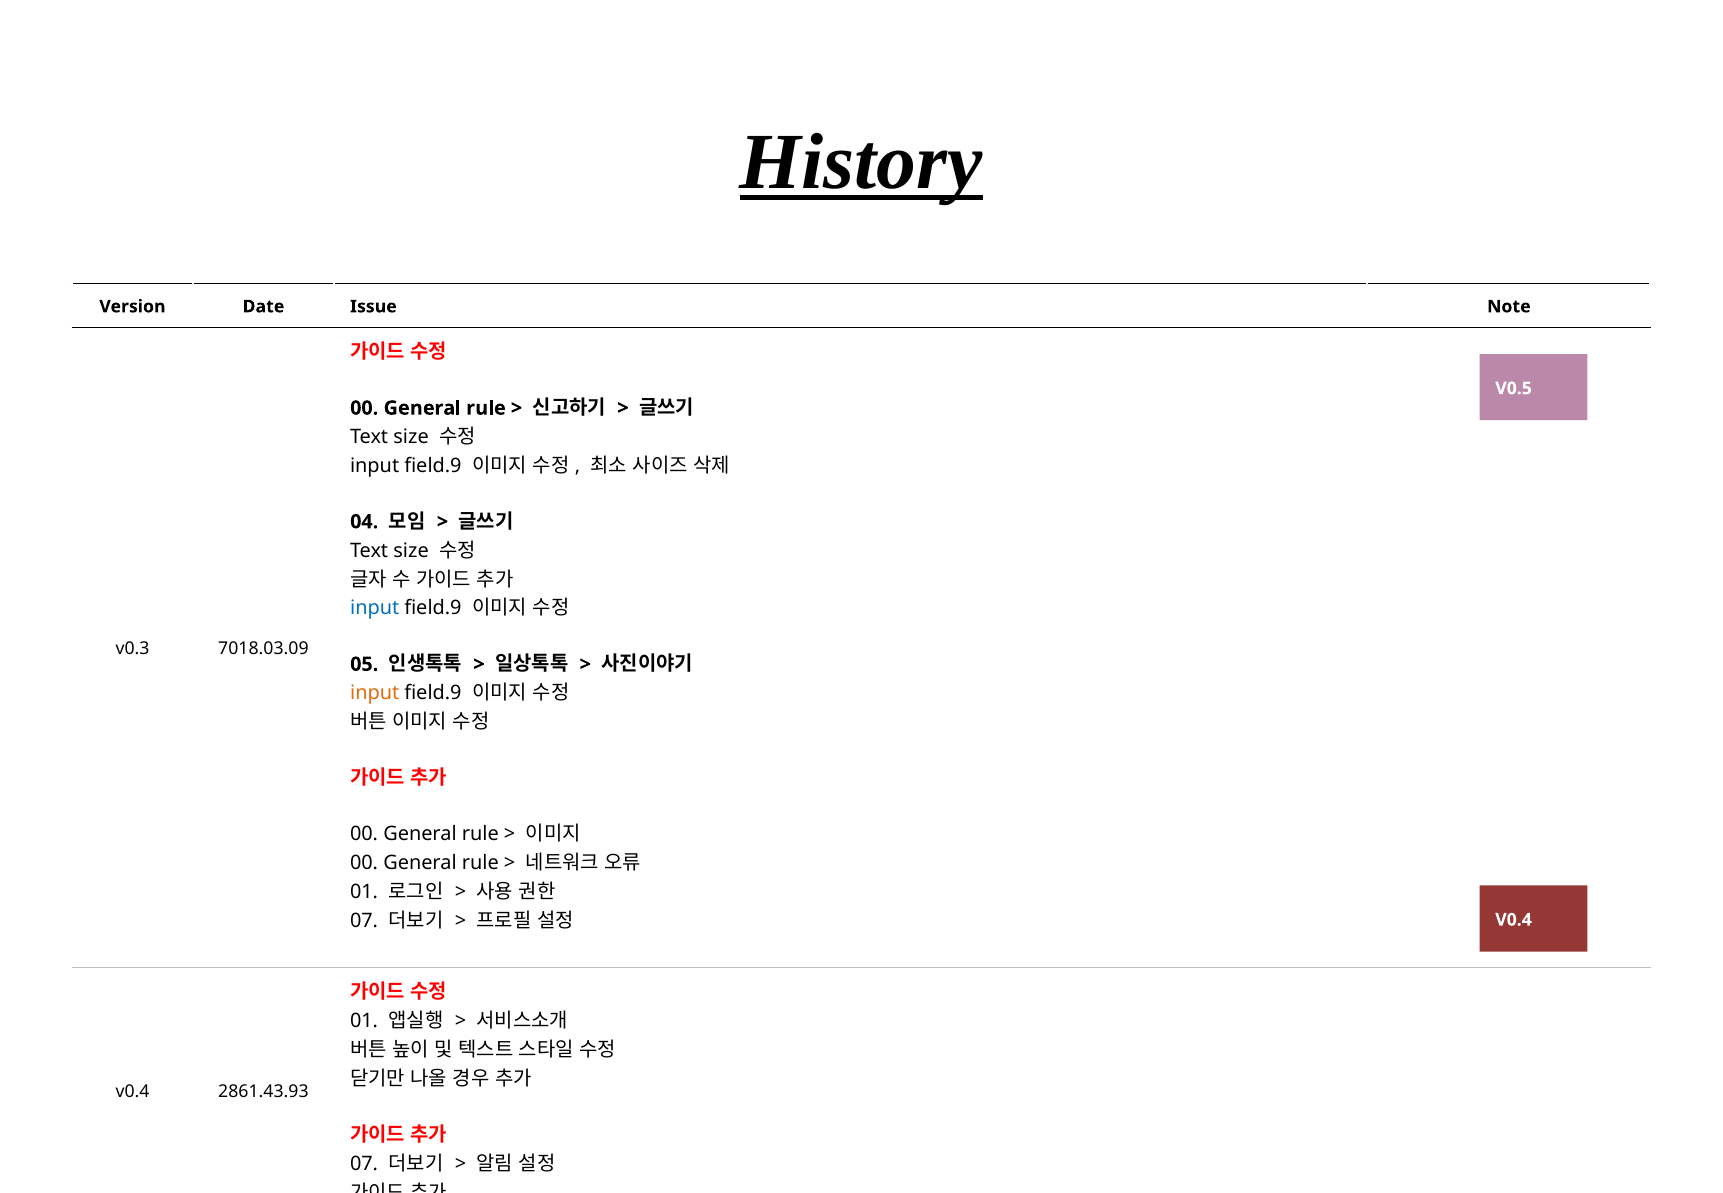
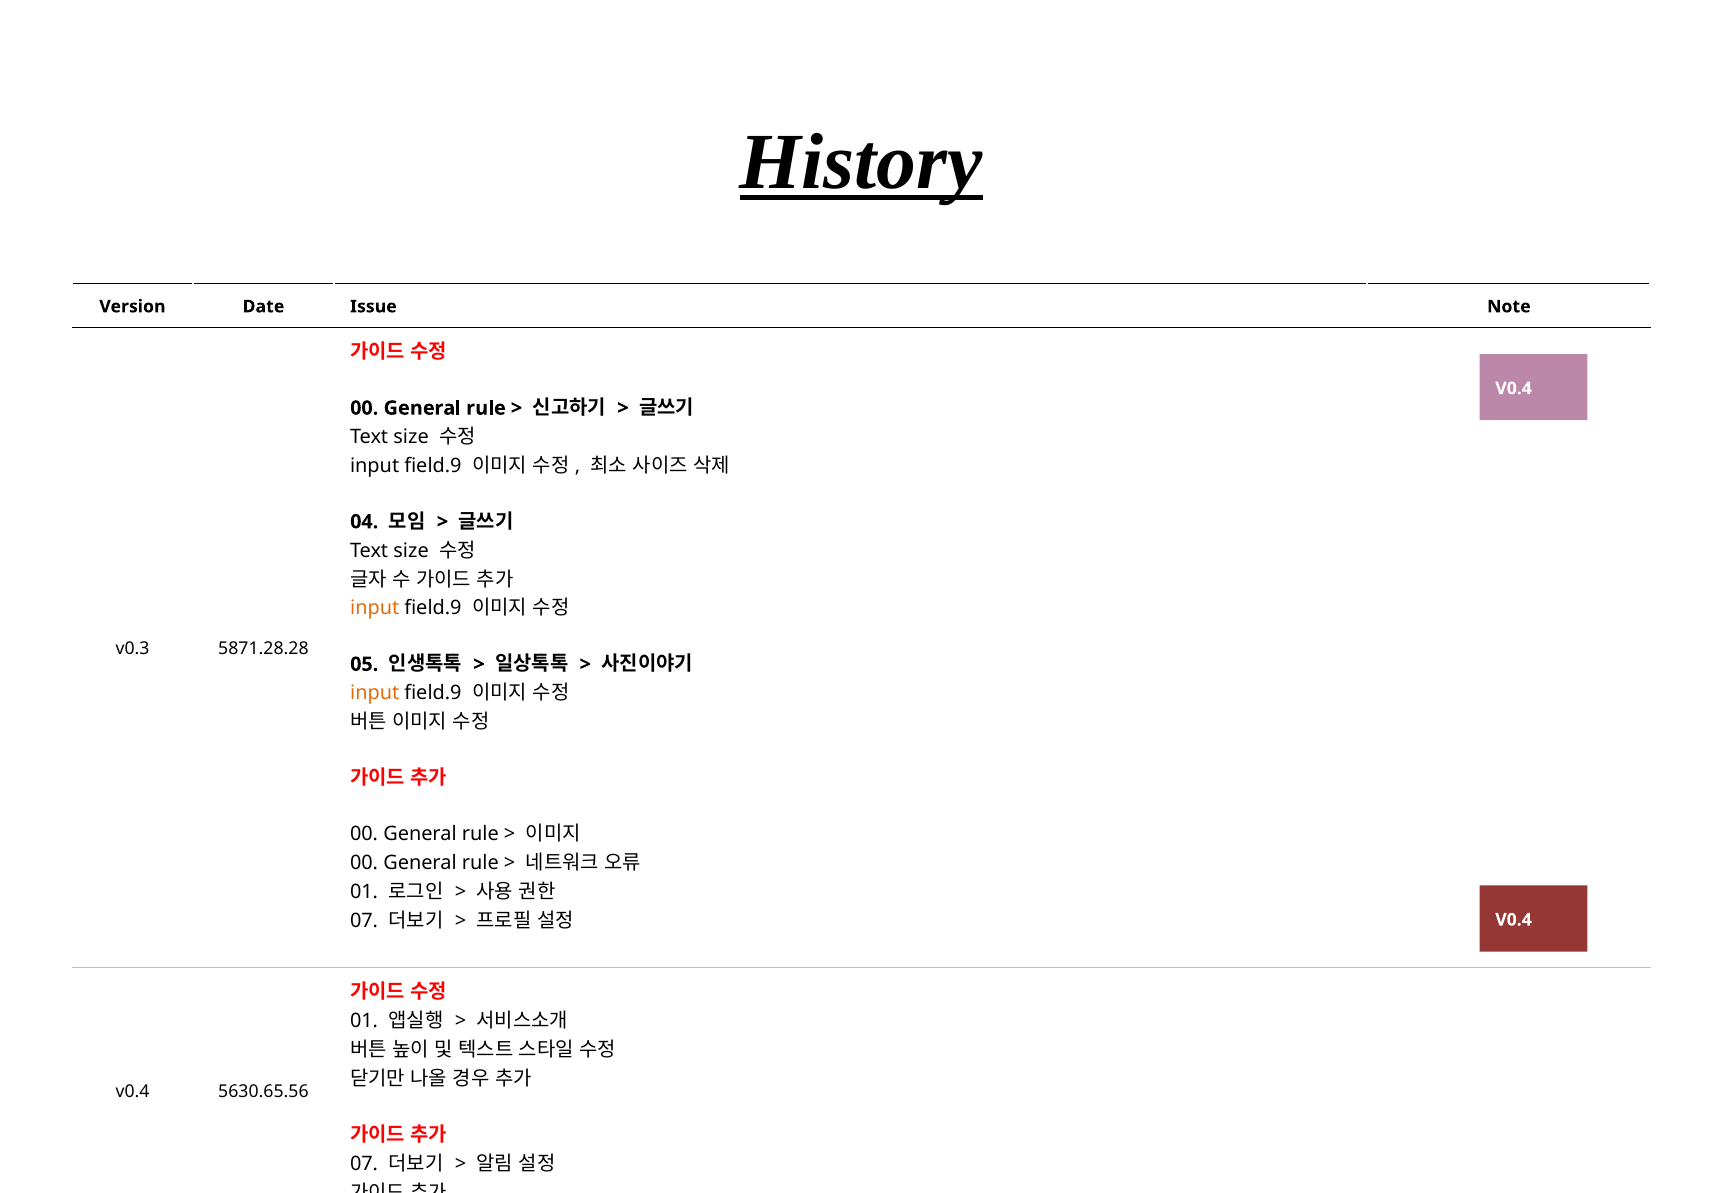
V0.5: V0.5 -> V0.4 (1514, 388)
input colour: blue -> orange (375, 608)
7018.03.09: 7018.03.09 -> 5871.28.28 (263, 649)
2861.43.93: 2861.43.93 -> 5630.65.56 (263, 1091)
